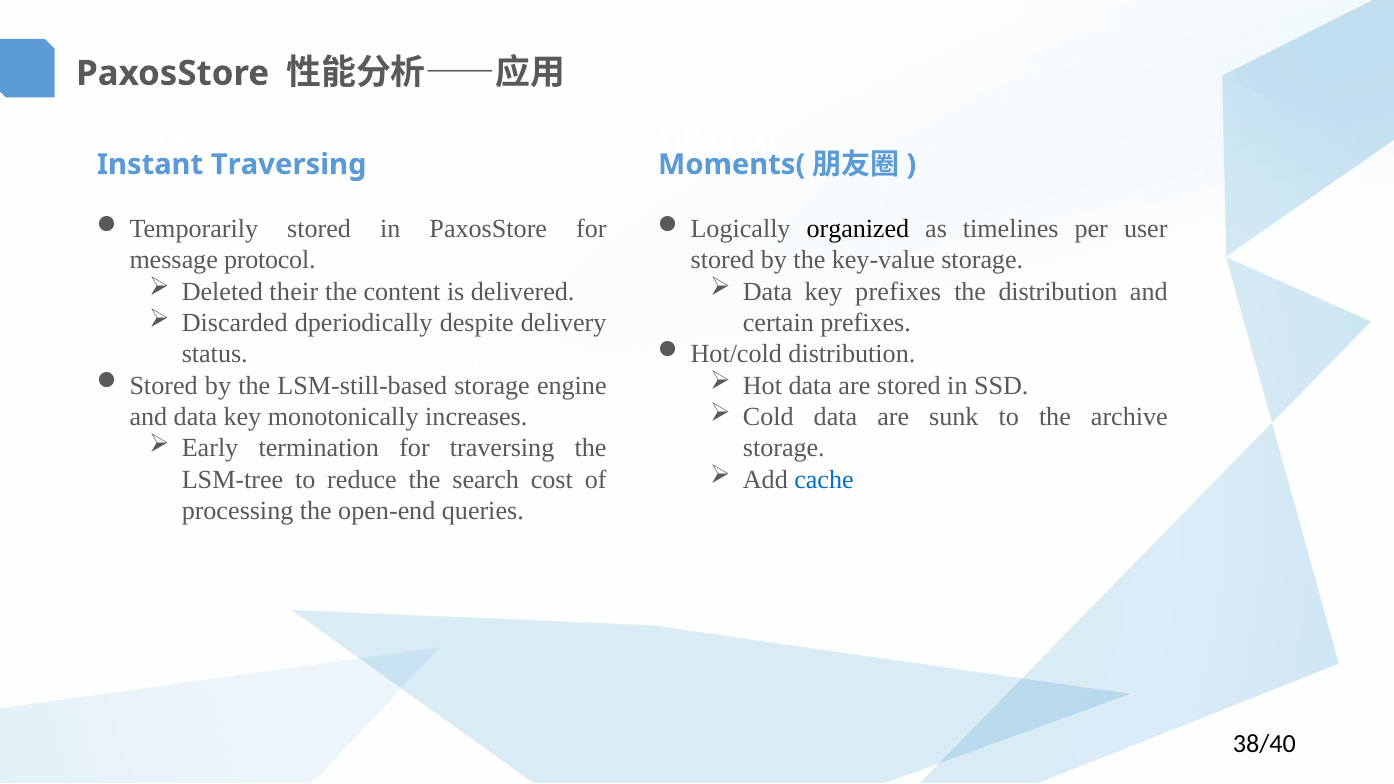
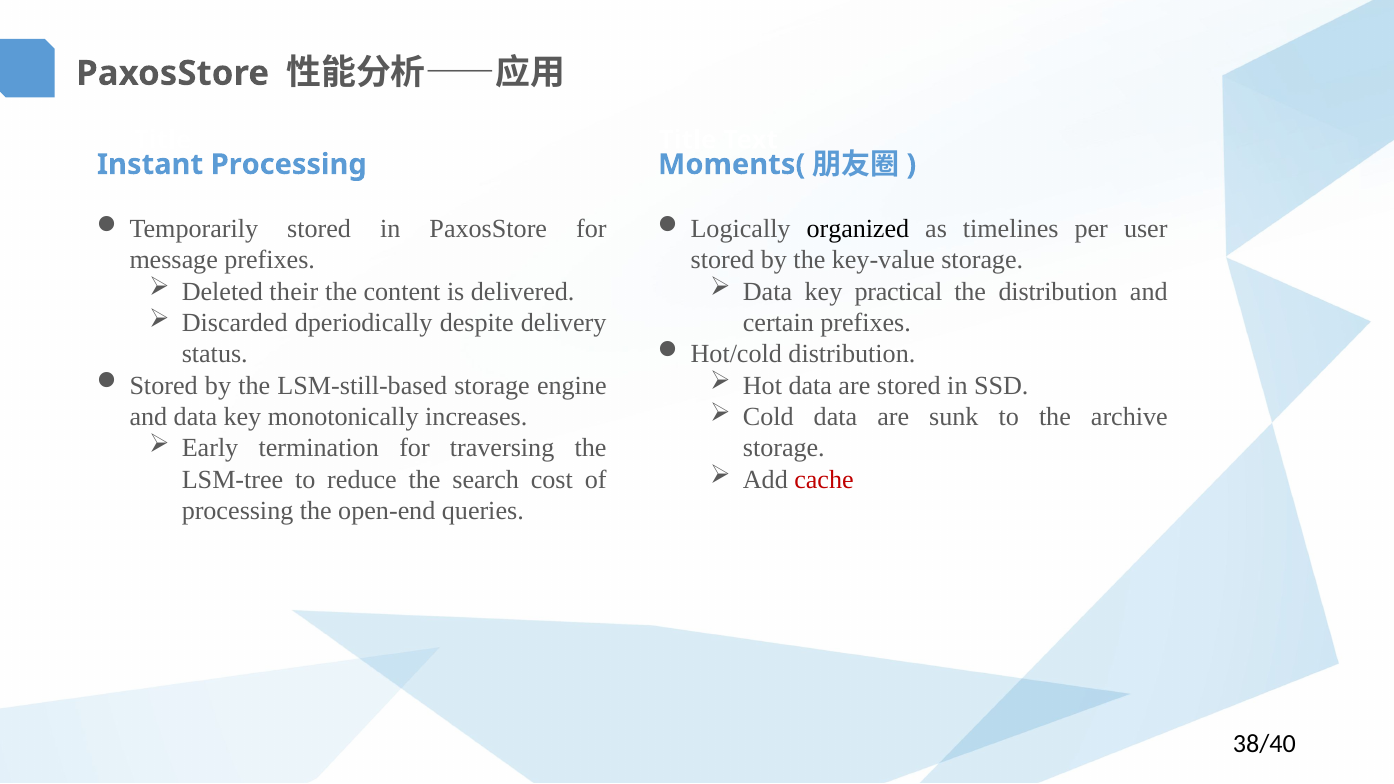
Instant Traversing: Traversing -> Processing (289, 164)
message protocol: protocol -> prefixes (270, 260)
key prefixes: prefixes -> practical (898, 291)
cache colour: blue -> red (824, 480)
